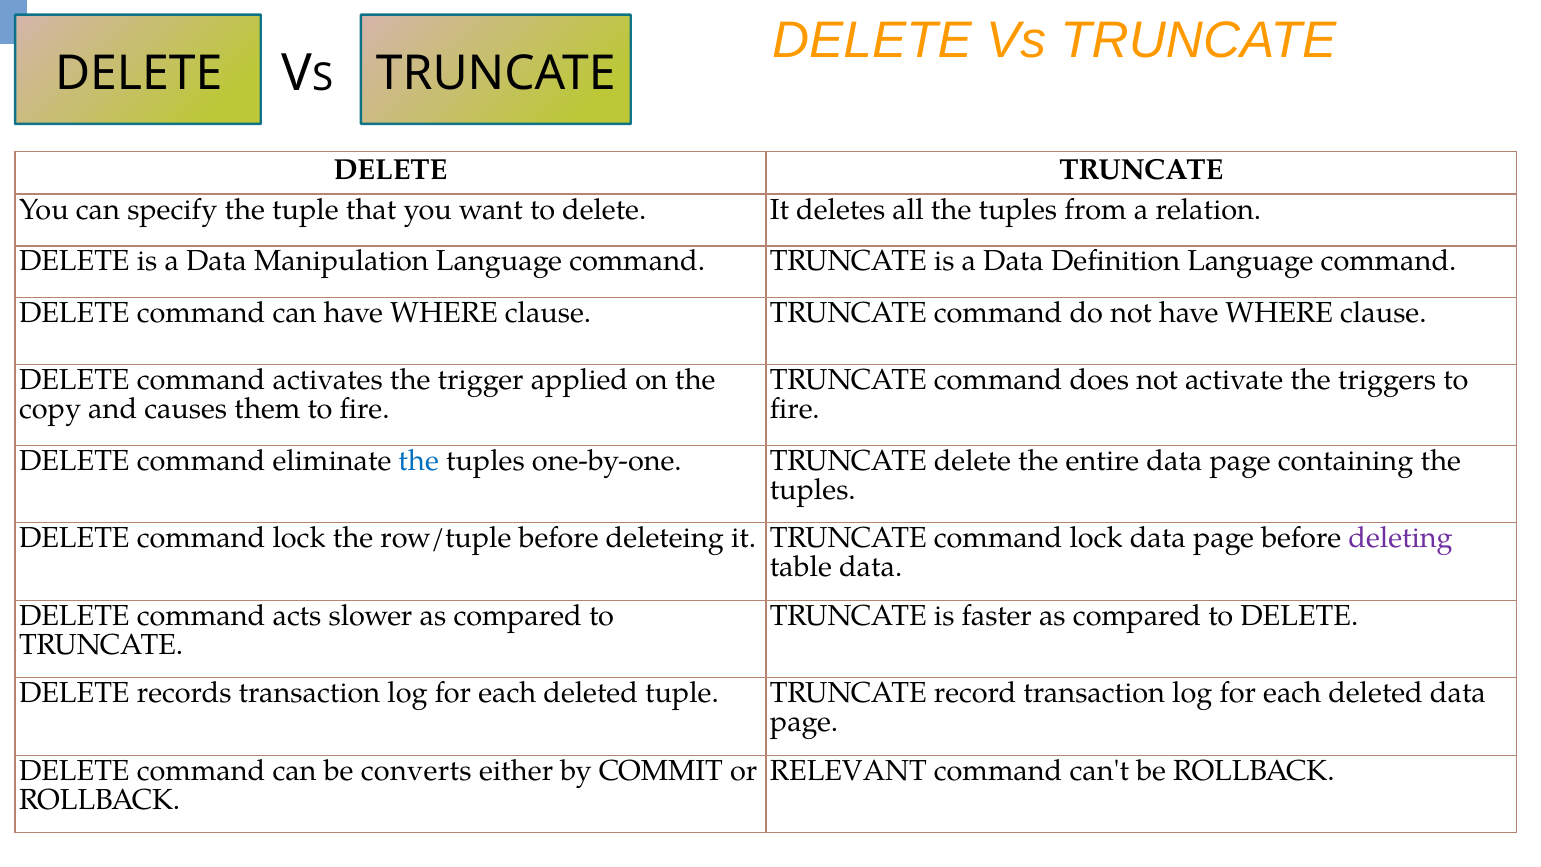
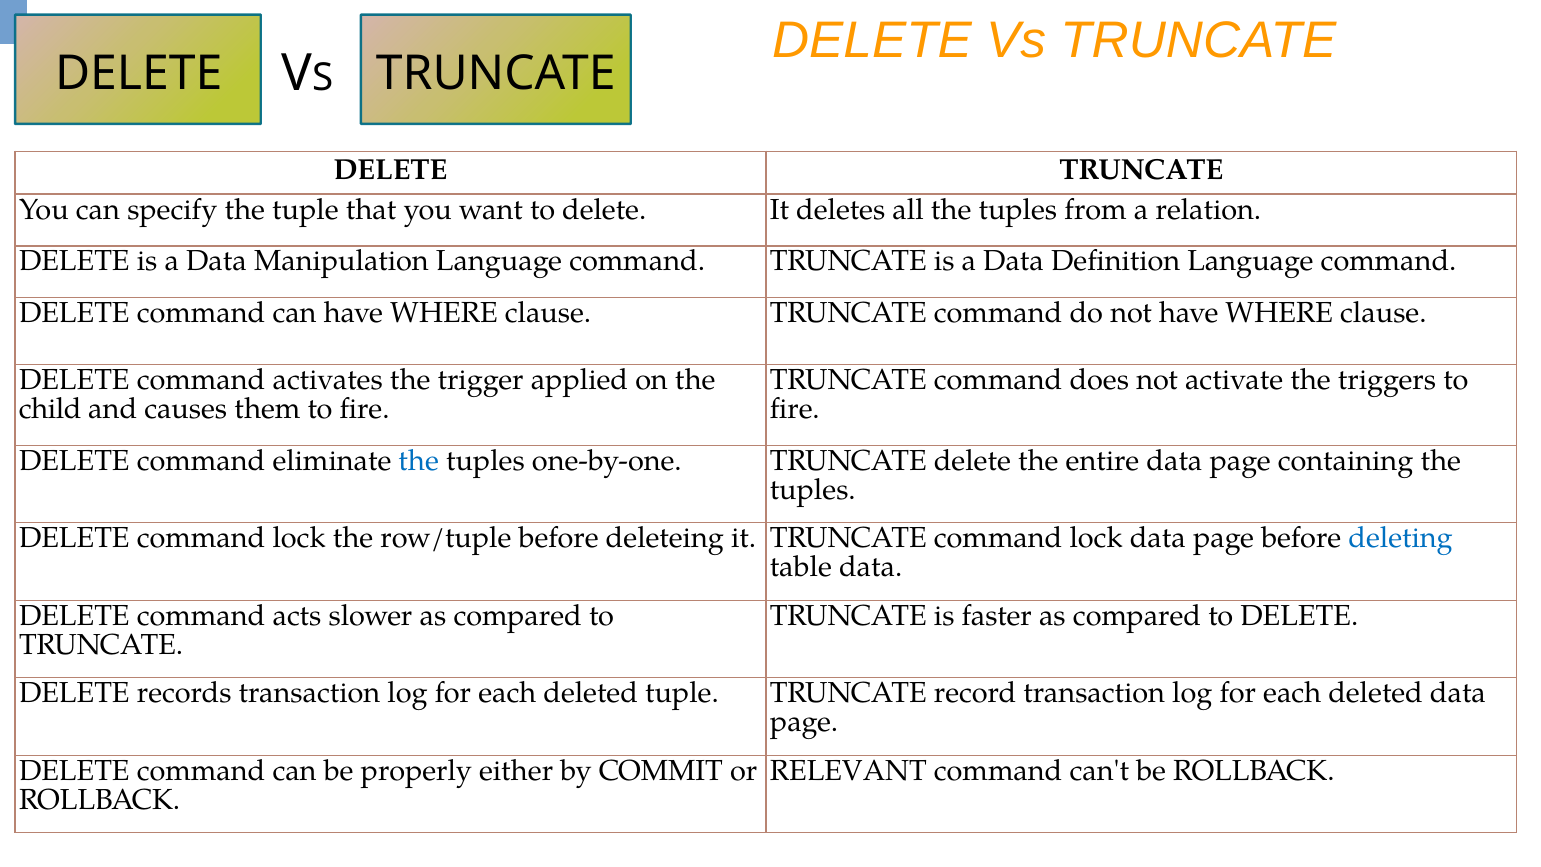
copy: copy -> child (50, 409)
deleting colour: purple -> blue (1401, 538)
converts: converts -> properly (416, 771)
